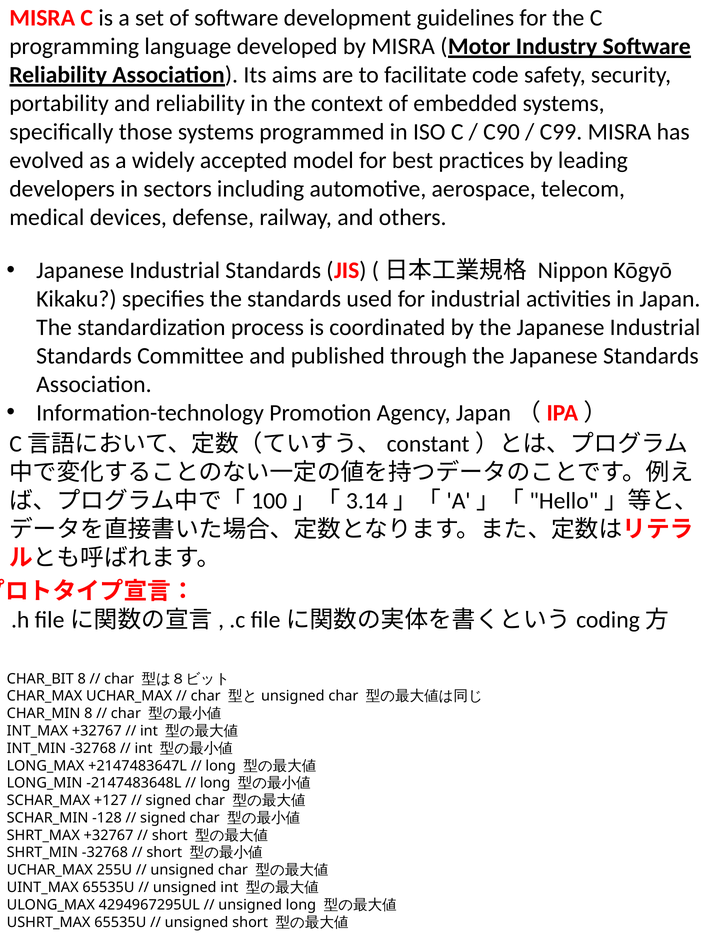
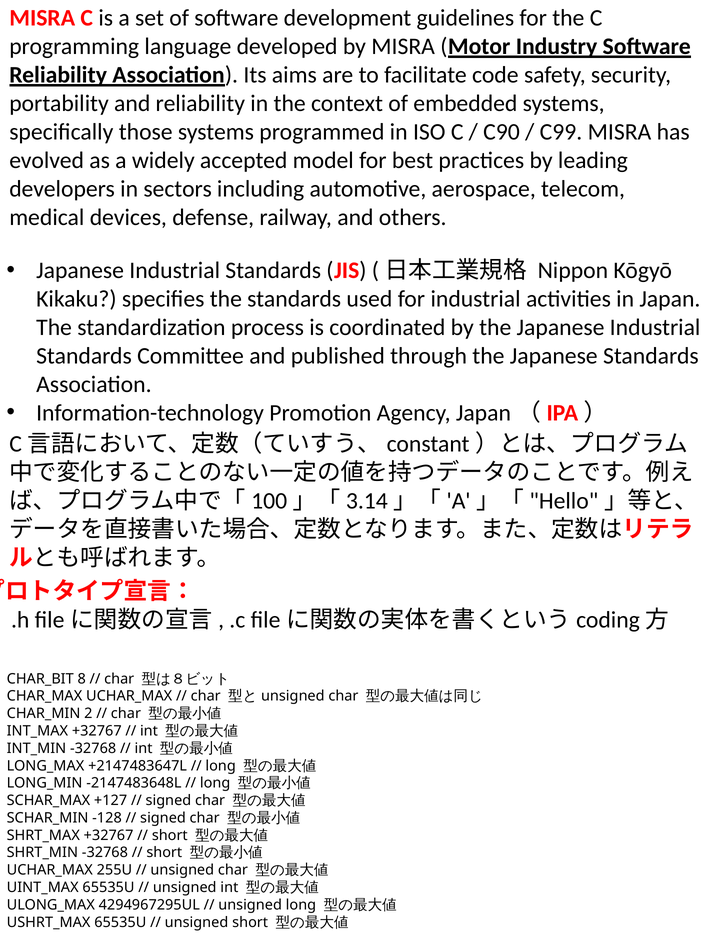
CHAR_MIN 8: 8 -> 2 (88, 714)
